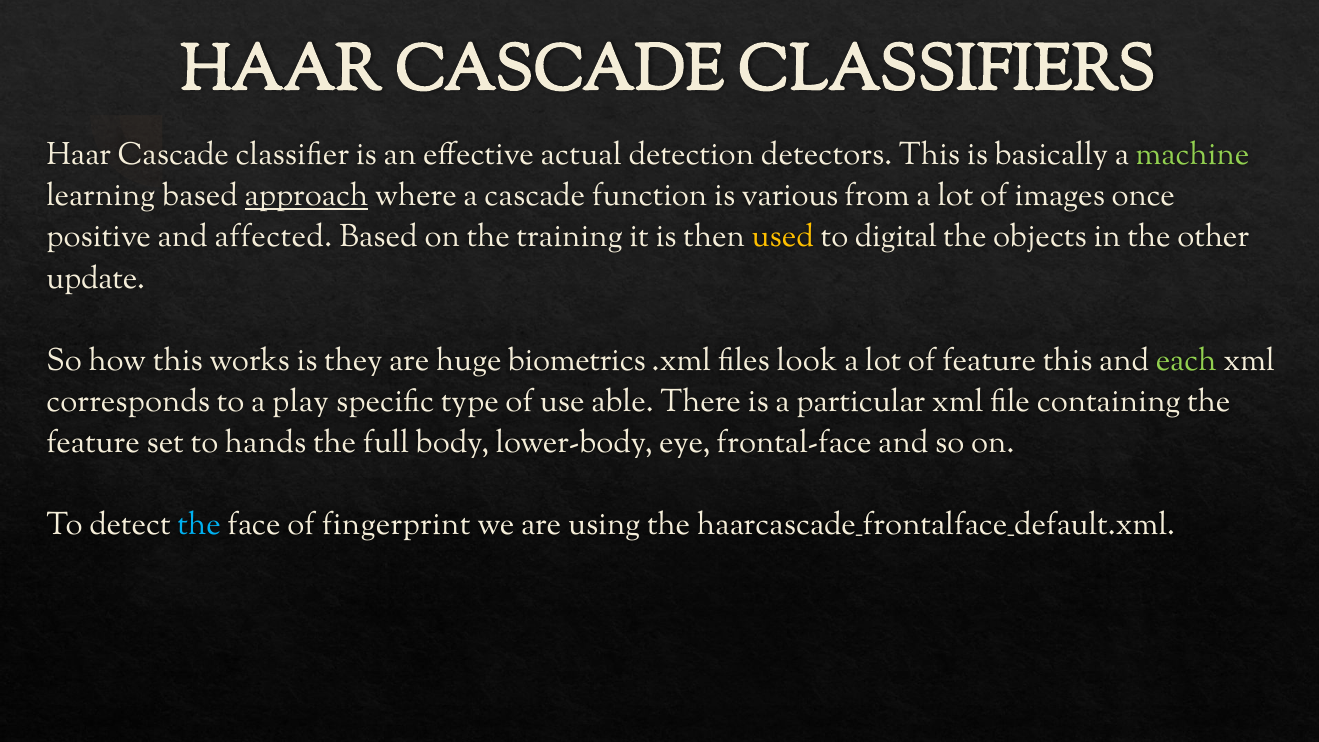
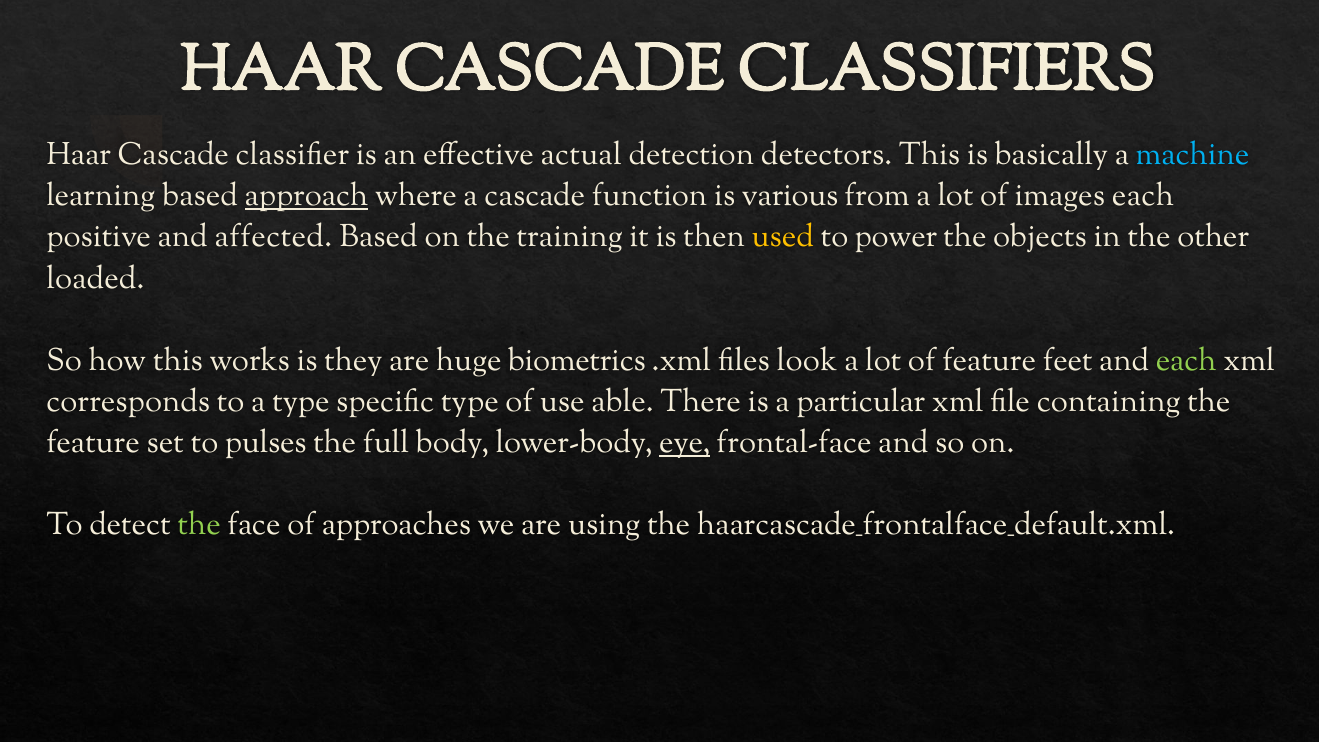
machine colour: light green -> light blue (1193, 154)
images once: once -> each (1143, 196)
digital: digital -> power (896, 237)
update: update -> loaded (95, 278)
feature this: this -> feet (1068, 360)
a play: play -> type (301, 401)
hands: hands -> pulses (266, 442)
eye underline: none -> present (685, 442)
the colour: light blue -> light green (199, 525)
fingerprint: fingerprint -> approaches (396, 525)
